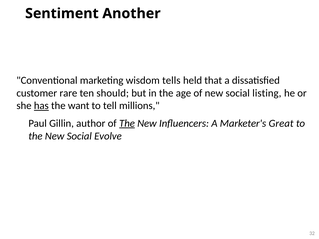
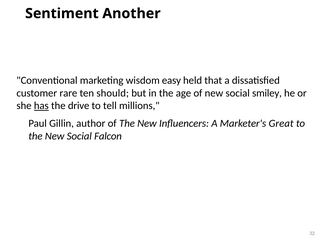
tells: tells -> easy (171, 80)
listing: listing -> smiley (267, 93)
want: want -> drive (79, 106)
The underline: present -> none (127, 123)
Evolve: Evolve -> Falcon (108, 136)
